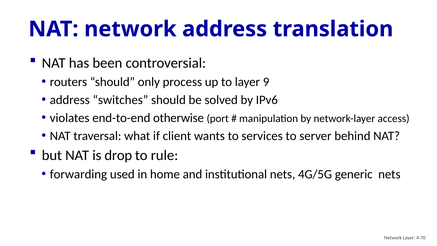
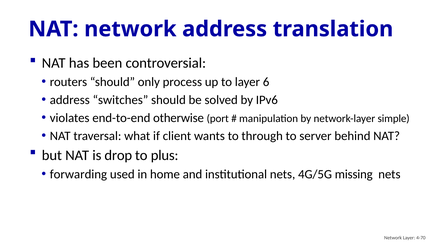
9: 9 -> 6 (266, 82)
access: access -> simple (394, 118)
services: services -> through (262, 136)
rule: rule -> plus (165, 155)
generic: generic -> missing (354, 174)
